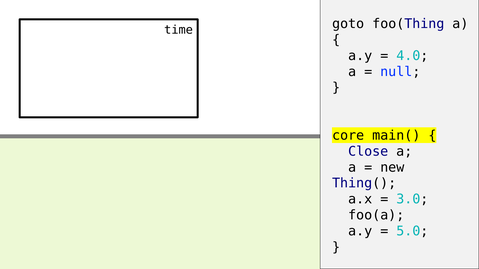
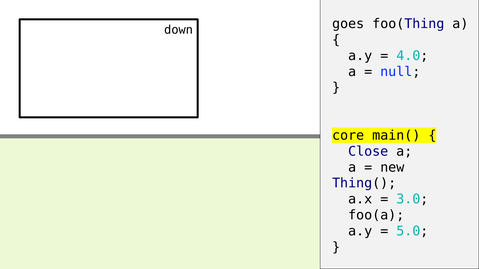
goto: goto -> goes (348, 24)
time: time -> down (179, 30)
